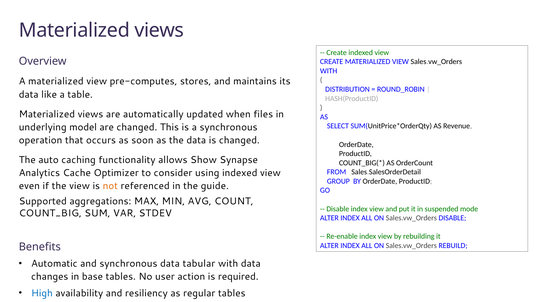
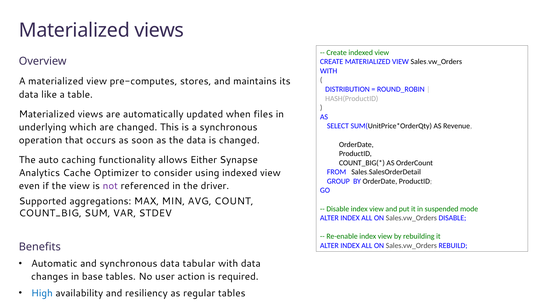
model: model -> which (83, 127)
Show: Show -> Either (204, 160)
not colour: orange -> purple (110, 186)
guide: guide -> driver (215, 186)
